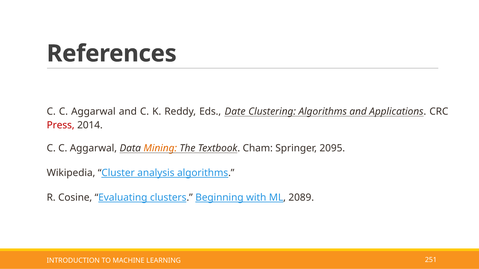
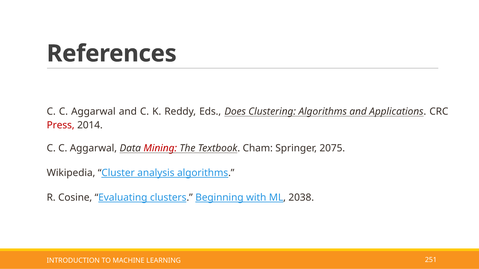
Date: Date -> Does (235, 112)
Mining colour: orange -> red (160, 148)
2095: 2095 -> 2075 (332, 148)
2089: 2089 -> 2038 (301, 198)
